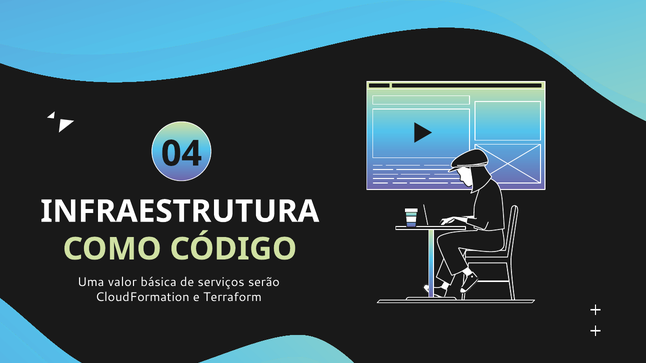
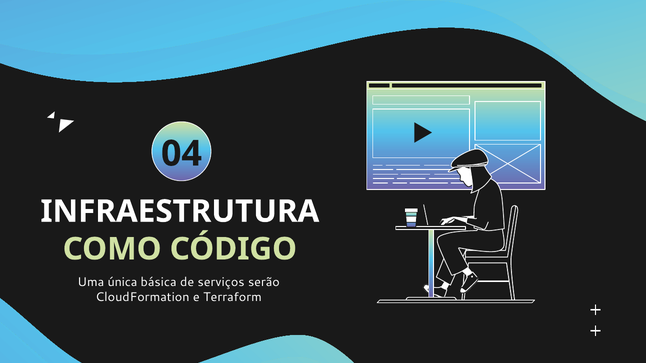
valor: valor -> única (122, 282)
